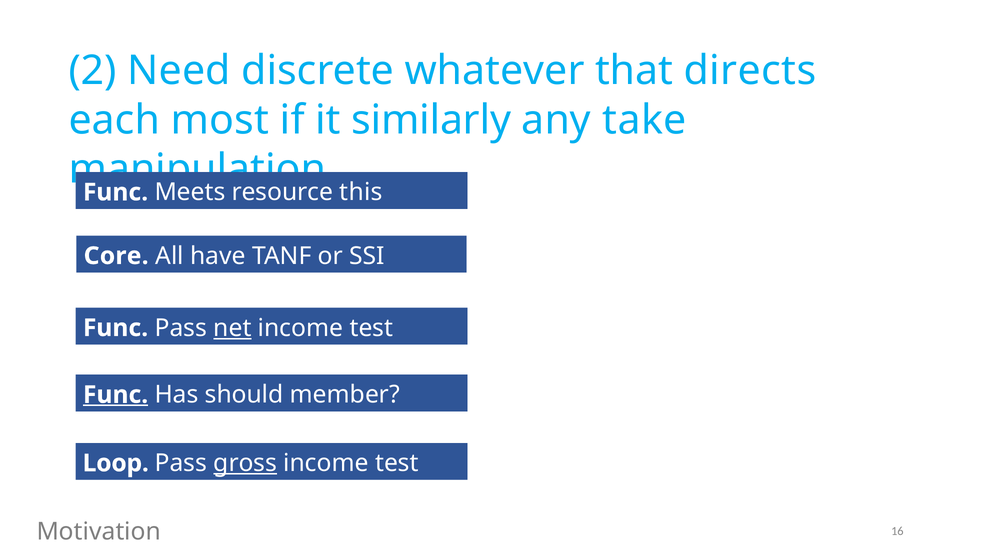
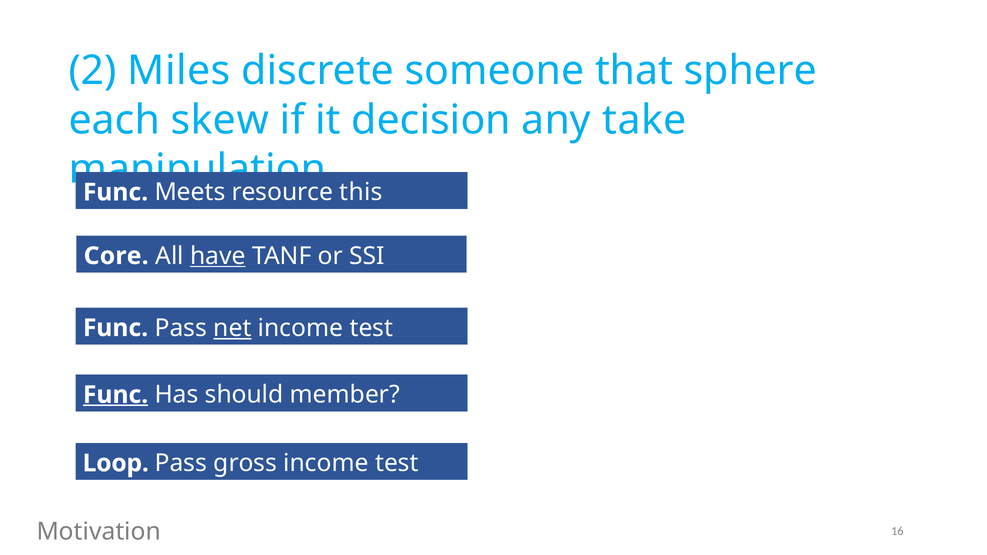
Need: Need -> Miles (179, 71)
whatever: whatever -> someone (495, 71)
directs: directs -> sphere (750, 71)
most: most -> skew (220, 120)
similarly: similarly -> decision (431, 120)
have underline: none -> present (218, 256)
gross underline: present -> none (245, 463)
